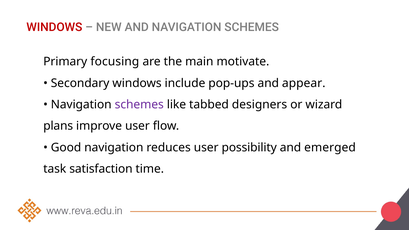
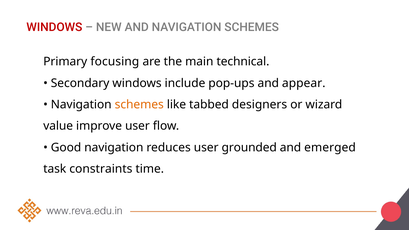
motivate: motivate -> technical (243, 62)
schemes colour: purple -> orange (139, 105)
plans: plans -> value (58, 126)
possibility: possibility -> grounded (249, 148)
satisfaction: satisfaction -> constraints (101, 169)
